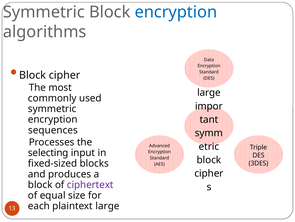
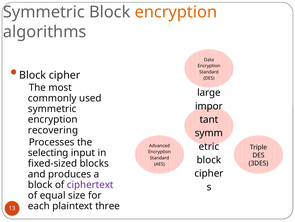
encryption colour: blue -> orange (176, 12)
sequences: sequences -> recovering (53, 130)
plaintext large: large -> three (108, 205)
